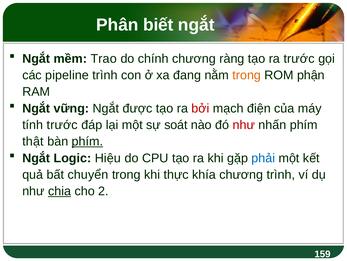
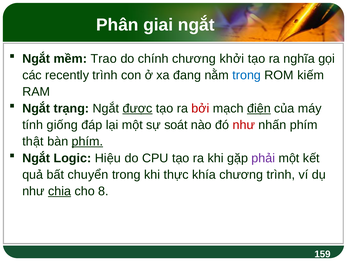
biết: biết -> giai (158, 25)
ràng: ràng -> khởi (232, 58)
ra trước: trước -> nghĩa (299, 58)
pipeline: pipeline -> recently (67, 75)
trong colour: orange -> blue (247, 75)
phận: phận -> kiếm (311, 75)
vững: vững -> trạng (71, 108)
được underline: none -> present (138, 108)
điện underline: none -> present (259, 108)
tính trước: trước -> giống (62, 125)
phải colour: blue -> purple (263, 158)
2: 2 -> 8 (103, 191)
